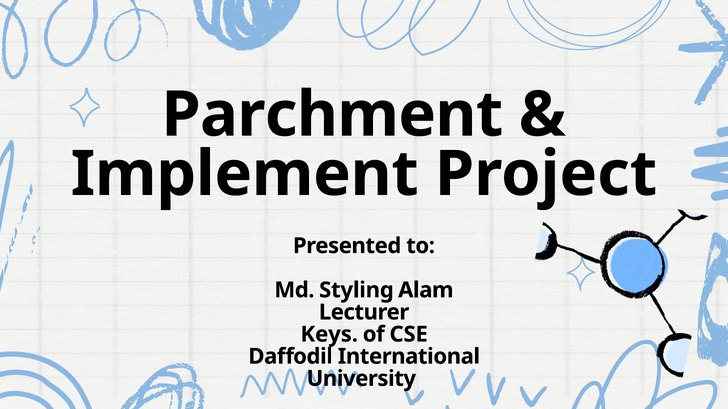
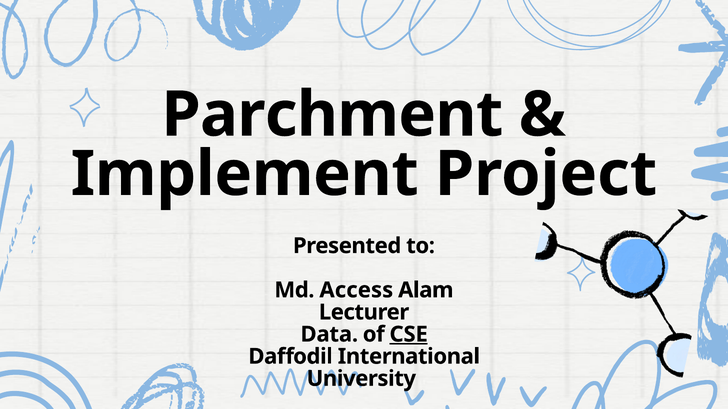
Styling: Styling -> Access (356, 290)
Keys: Keys -> Data (329, 335)
CSE underline: none -> present (409, 335)
